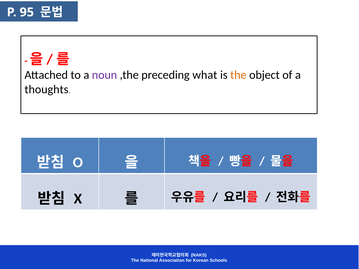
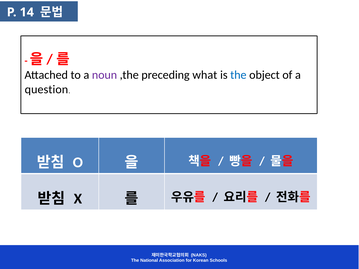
95: 95 -> 14 (27, 12)
the colour: orange -> blue (238, 75)
thoughts: thoughts -> question (46, 89)
